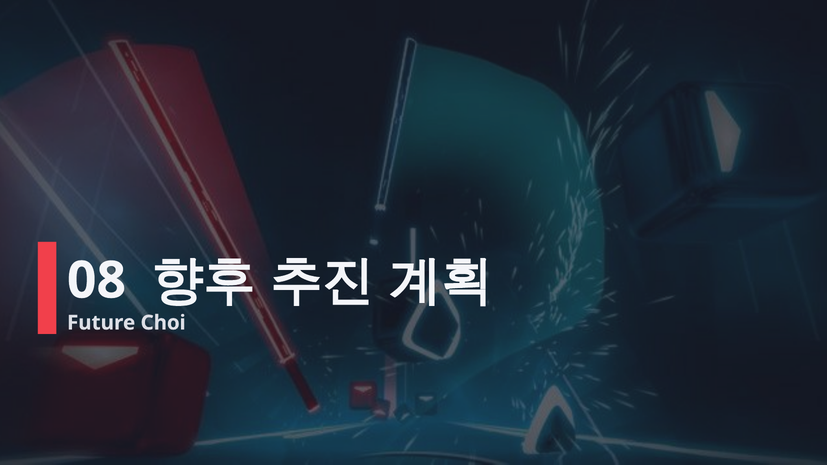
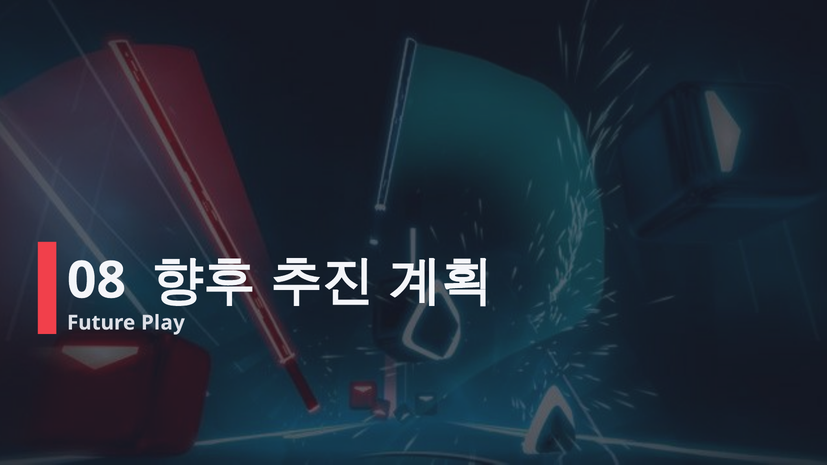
Choi: Choi -> Play (163, 323)
